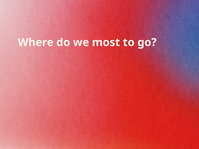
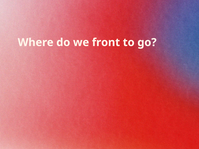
most: most -> front (106, 42)
